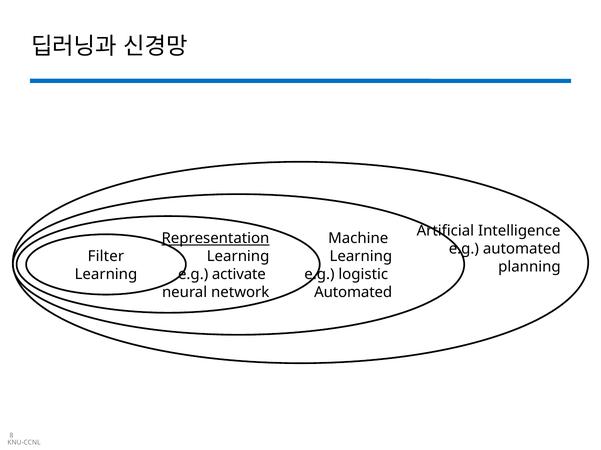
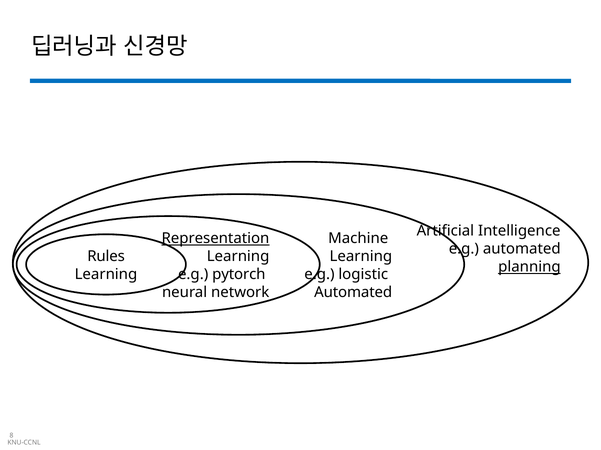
Filter: Filter -> Rules (106, 257)
planning underline: none -> present (529, 267)
activate: activate -> pytorch (239, 275)
